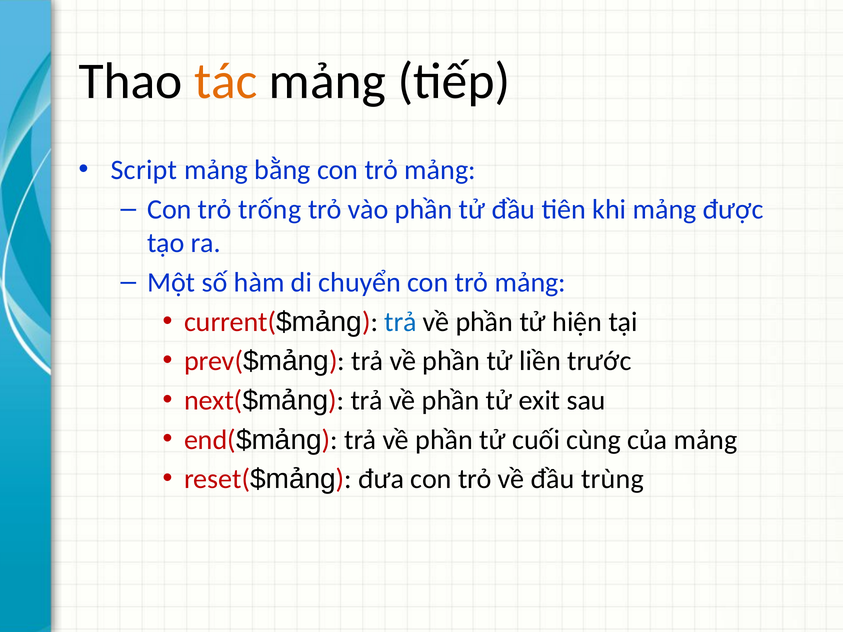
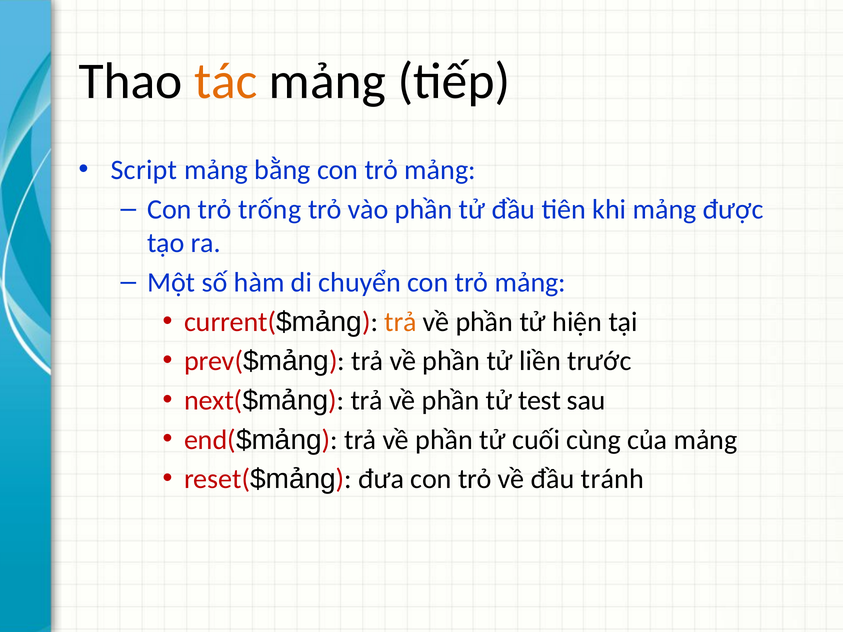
trả colour: blue -> orange (400, 322)
exit: exit -> test (539, 401)
trùng: trùng -> tránh (613, 479)
